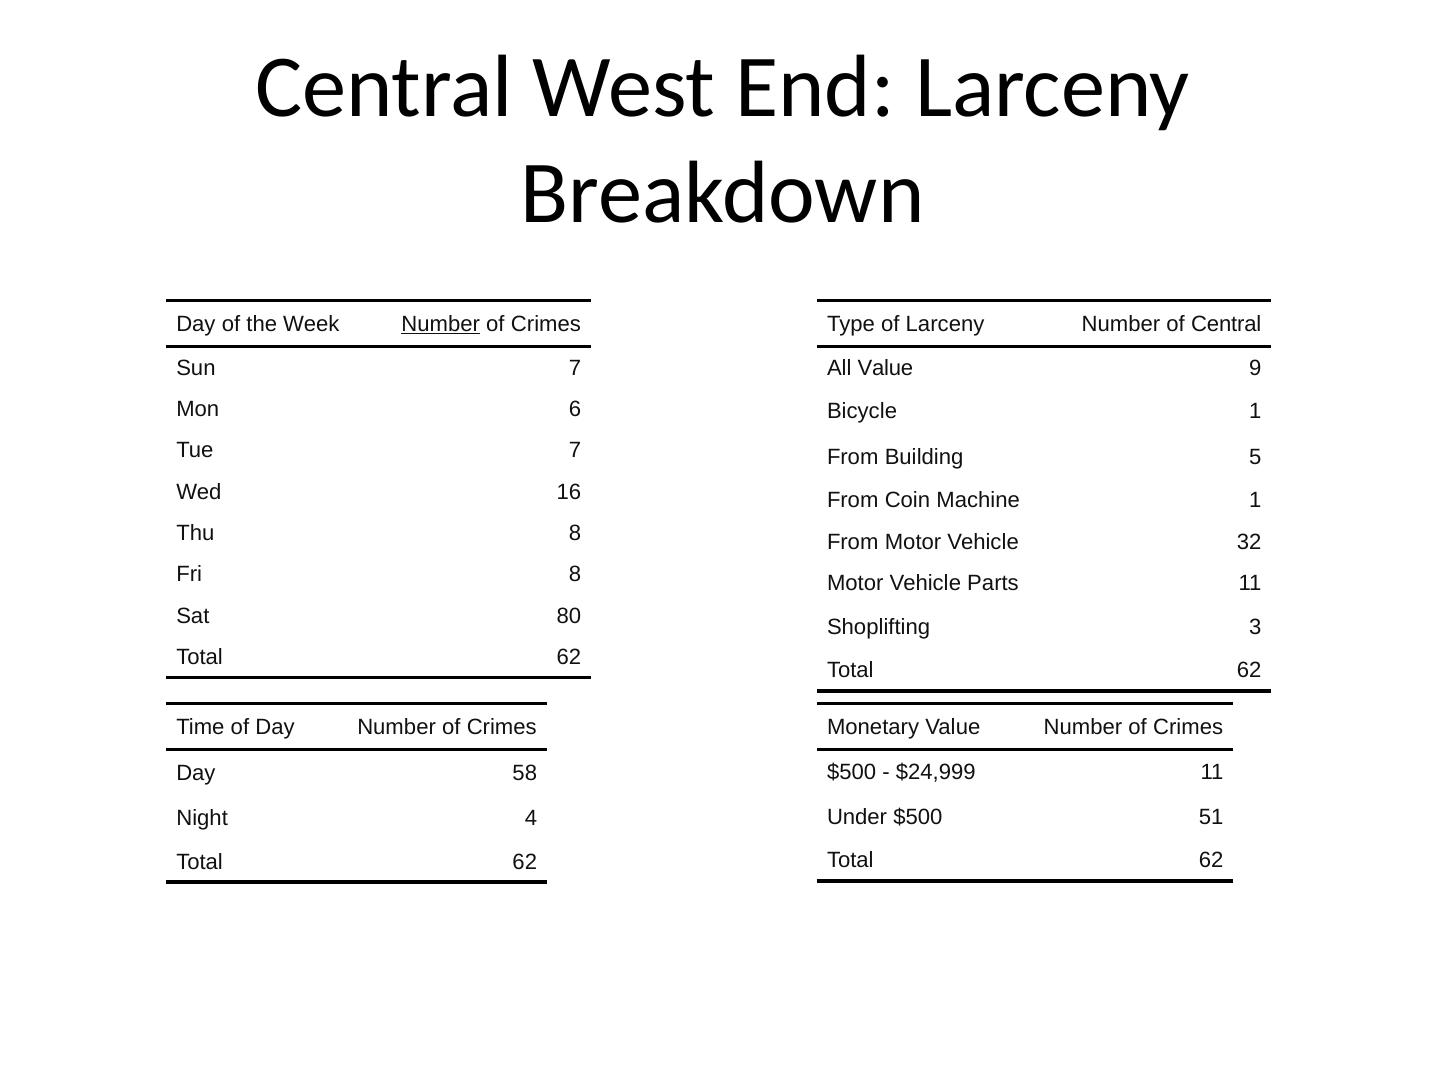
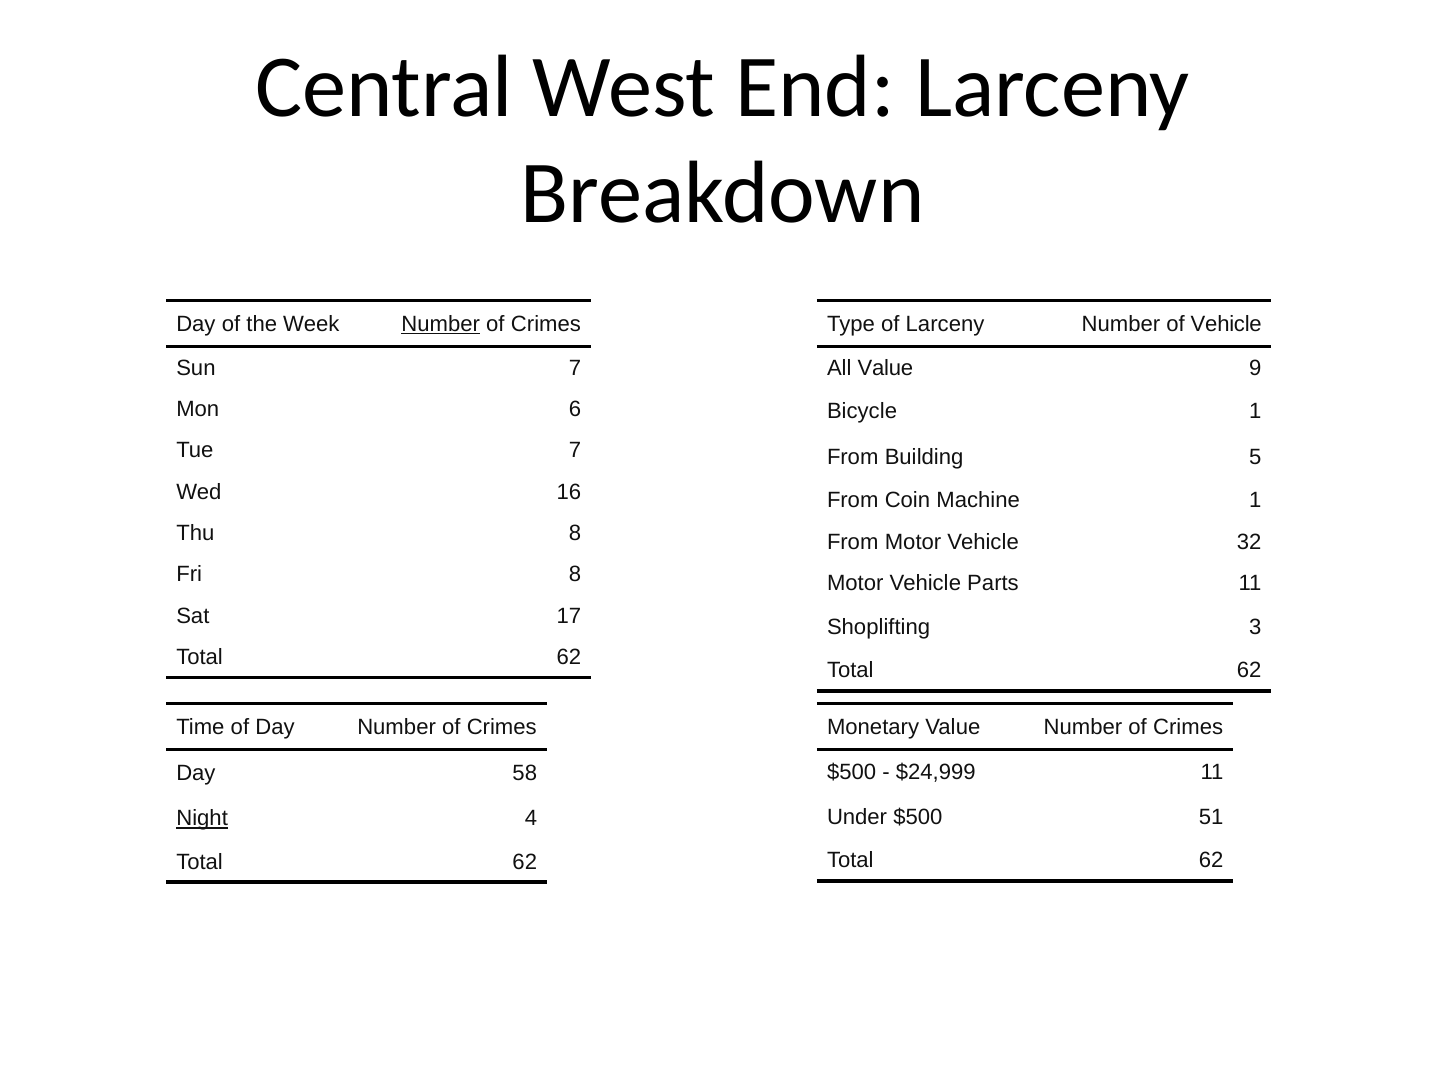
of Central: Central -> Vehicle (1226, 324)
80: 80 -> 17 (569, 616)
Night underline: none -> present (202, 818)
